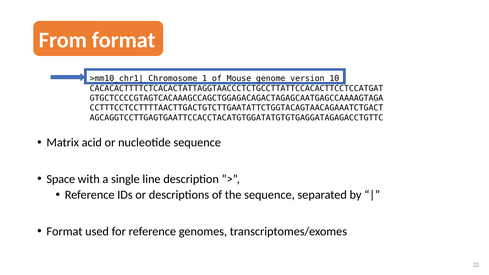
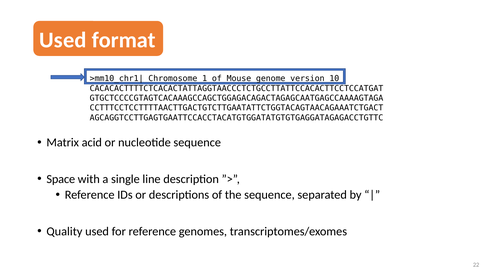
From: From -> Used (63, 40)
Format: Format -> Quality (64, 231)
